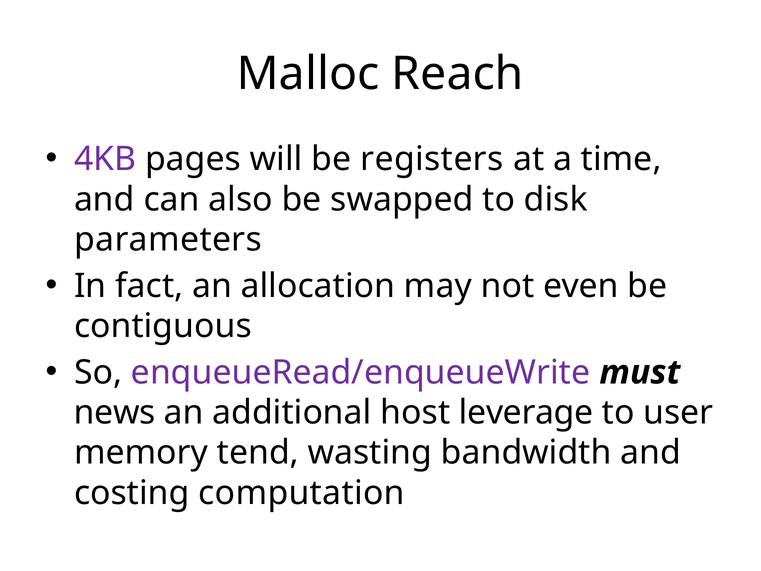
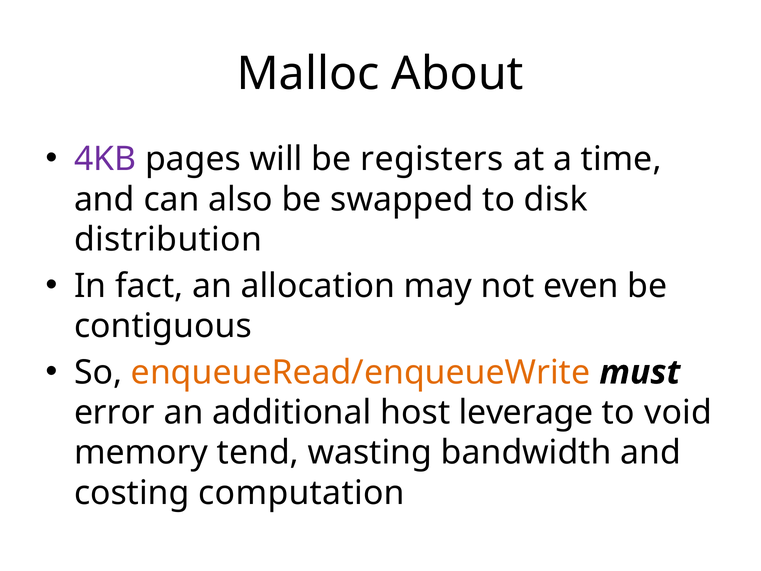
Reach: Reach -> About (458, 74)
parameters: parameters -> distribution (168, 240)
enqueueRead/enqueueWrite colour: purple -> orange (361, 372)
news: news -> error (115, 412)
user: user -> void (678, 412)
